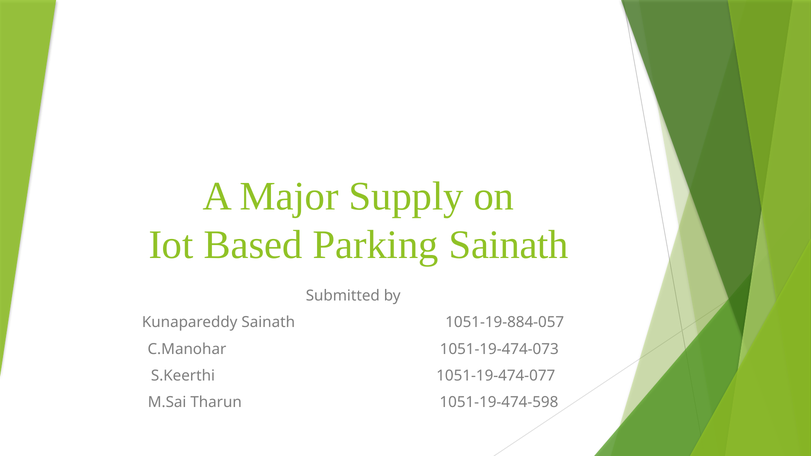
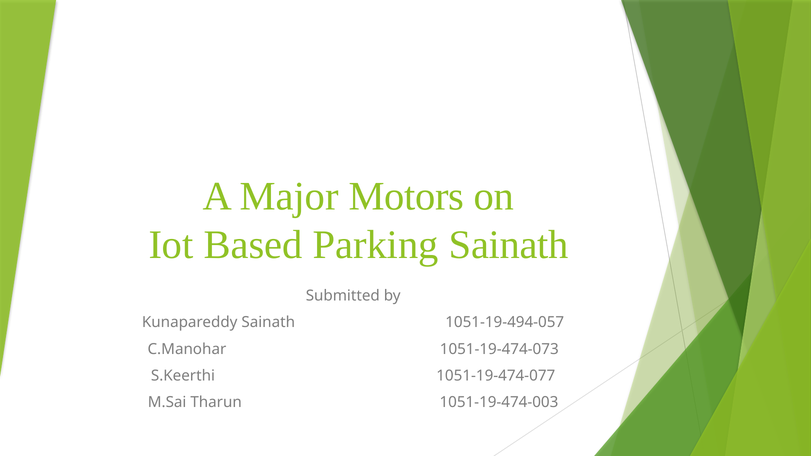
Supply: Supply -> Motors (406, 196)
1051-19-884-057: 1051-19-884-057 -> 1051-19-494-057 (505, 322)
1051-19-474-598: 1051-19-474-598 -> 1051-19-474-003 (499, 403)
